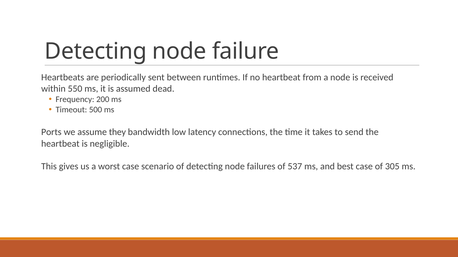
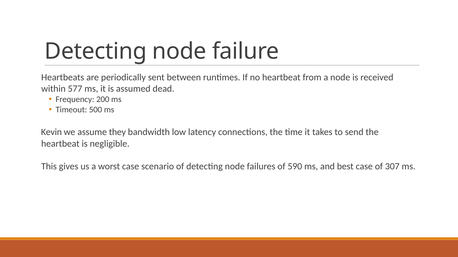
550: 550 -> 577 (75, 89)
Ports: Ports -> Kevin (51, 132)
537: 537 -> 590 (295, 167)
305: 305 -> 307 (392, 167)
